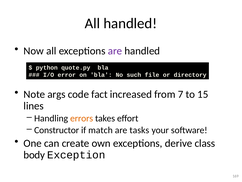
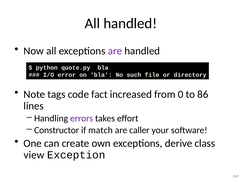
args: args -> tags (56, 94)
7: 7 -> 0 (181, 94)
15: 15 -> 86 (203, 94)
errors colour: orange -> purple (82, 118)
tasks: tasks -> caller (139, 130)
body: body -> view (34, 155)
